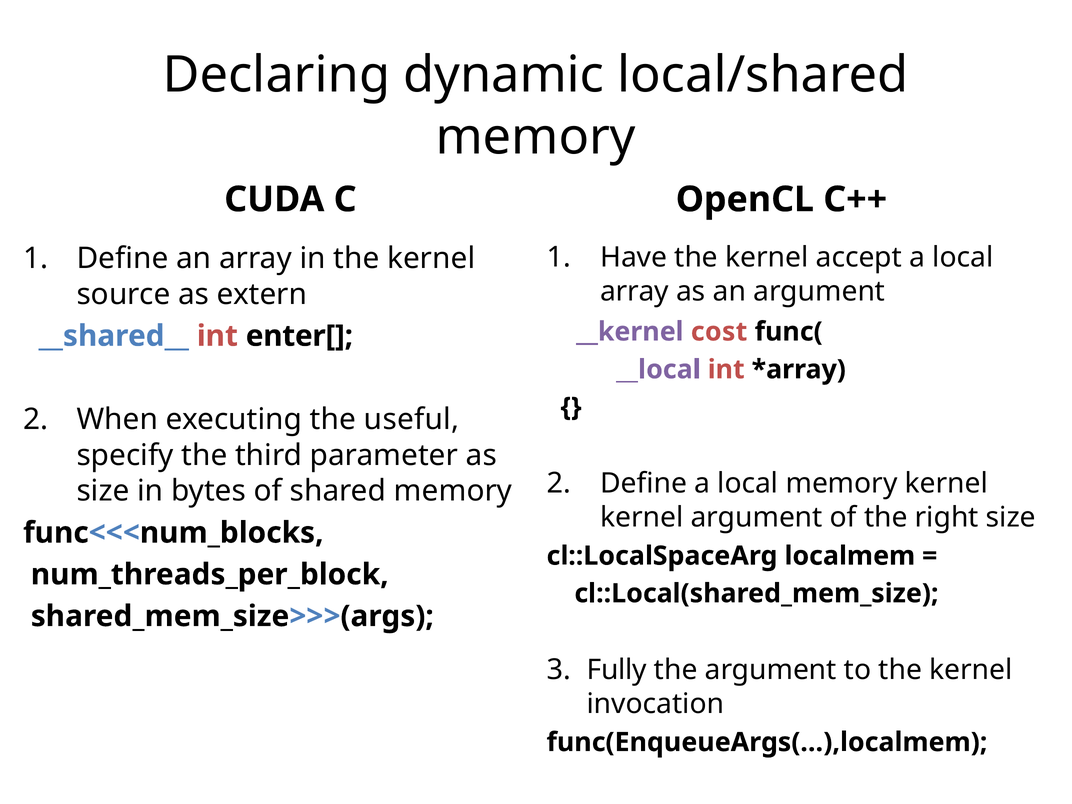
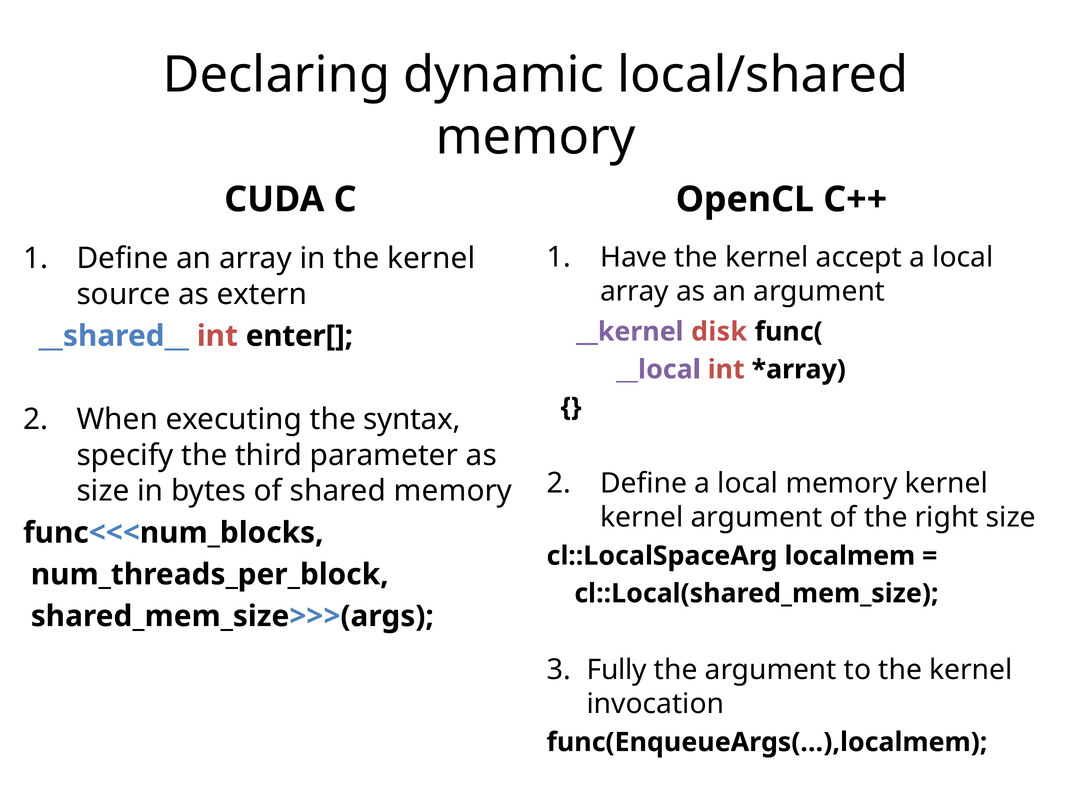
cost: cost -> disk (719, 332)
useful: useful -> syntax (412, 419)
